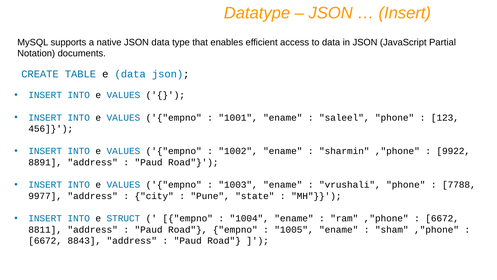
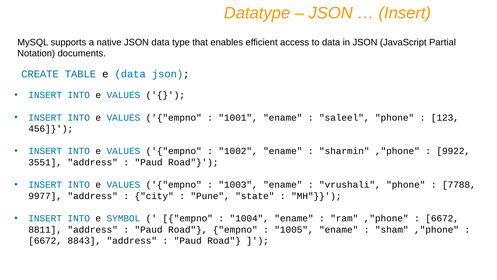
8891: 8891 -> 3551 (45, 162)
STRUCT: STRUCT -> SYMBOL (123, 218)
